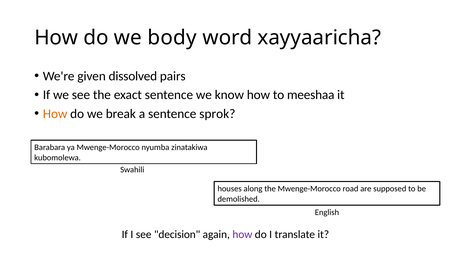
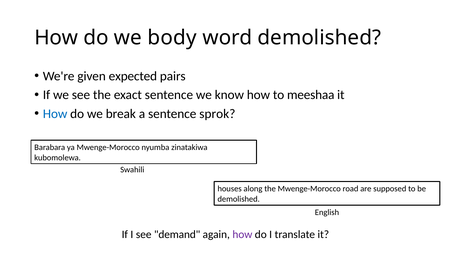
word xayyaaricha: xayyaaricha -> demolished (319, 38)
dissolved: dissolved -> expected (133, 76)
How colour: orange -> blue (55, 114)
decision: decision -> demand (177, 235)
